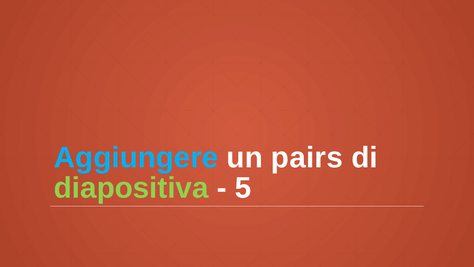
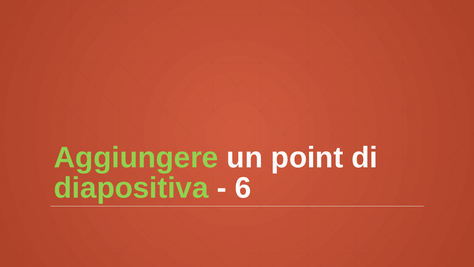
Aggiungere colour: light blue -> light green (136, 158)
pairs: pairs -> point (307, 158)
5: 5 -> 6 (243, 188)
